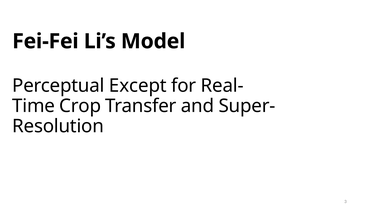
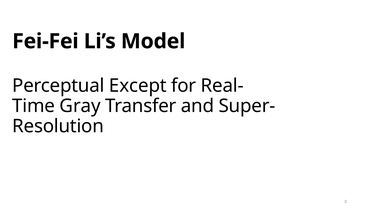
Crop: Crop -> Gray (80, 106)
